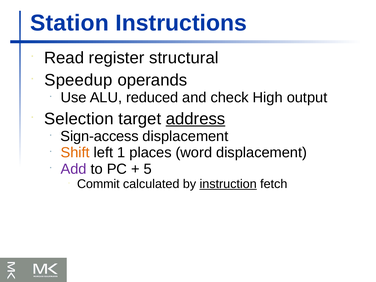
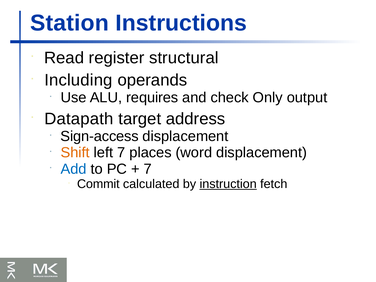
Speedup: Speedup -> Including (78, 80)
reduced: reduced -> requires (152, 98)
High: High -> Only (268, 98)
Selection: Selection -> Datapath (79, 119)
address underline: present -> none (196, 119)
left 1: 1 -> 7 (121, 153)
Add colour: purple -> blue (74, 169)
5: 5 -> 7 (148, 169)
